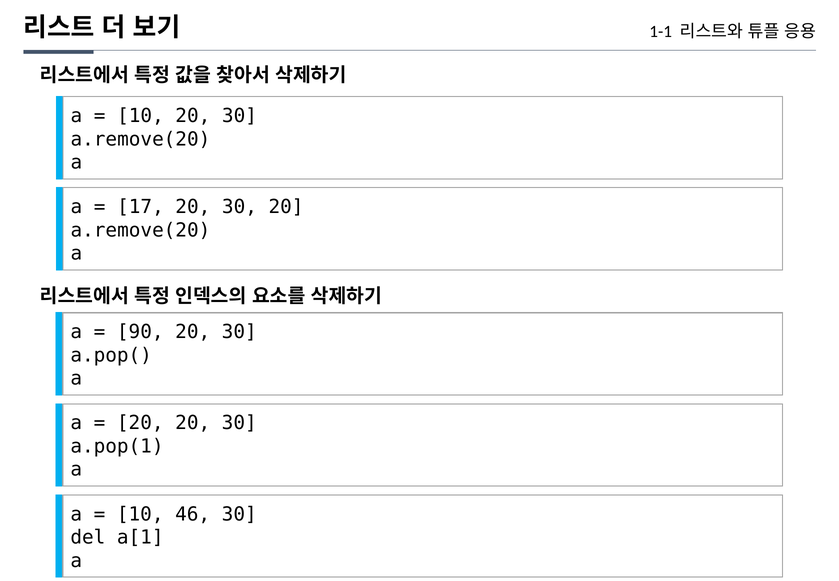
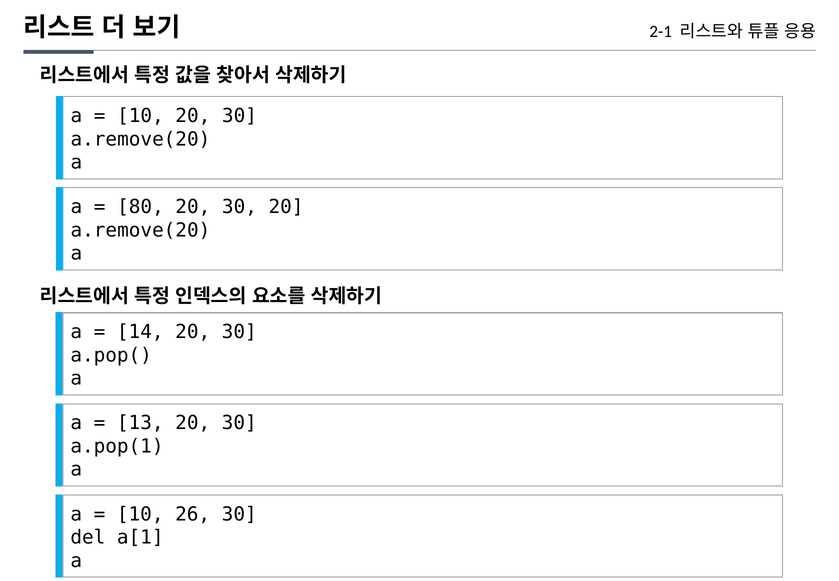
1-1: 1-1 -> 2-1 (661, 32)
17: 17 -> 80 (140, 207)
90: 90 -> 14 (140, 332)
20: 20 -> 13 (140, 423)
46: 46 -> 26 (193, 514)
